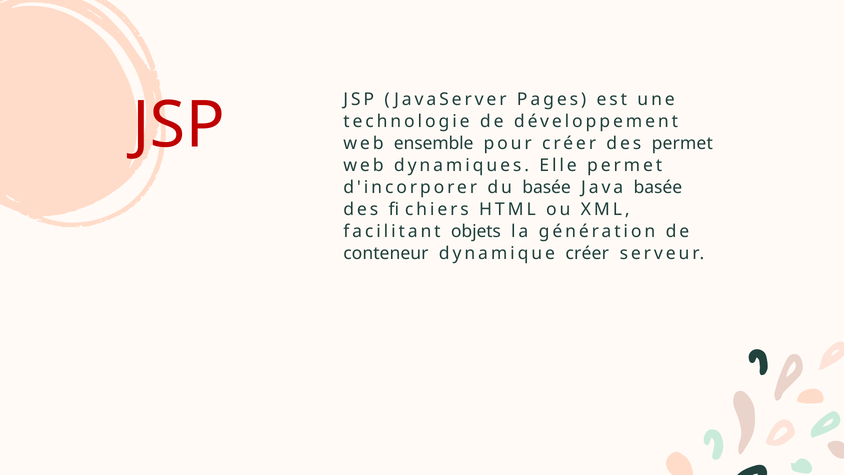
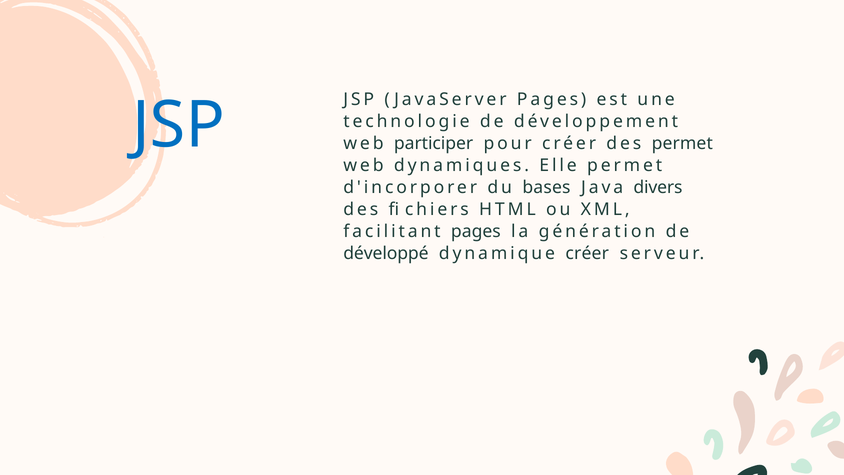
JSP colour: red -> blue (178, 125)
ensemble: ensemble -> participer (434, 143)
du basée: basée -> bases (546, 187)
Java basée: basée -> divers (658, 187)
facilitant objets: objets -> pages (476, 231)
conteneur: conteneur -> développé (386, 253)
